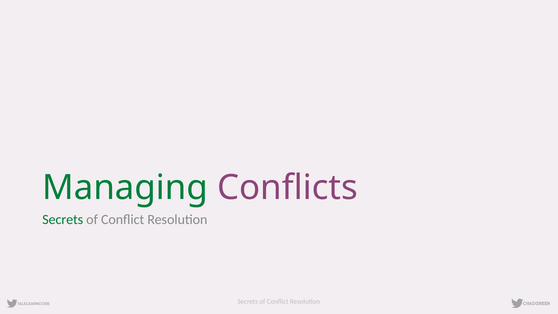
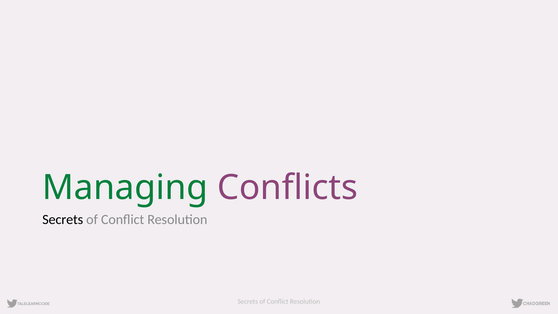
Secrets colour: green -> black (63, 220)
